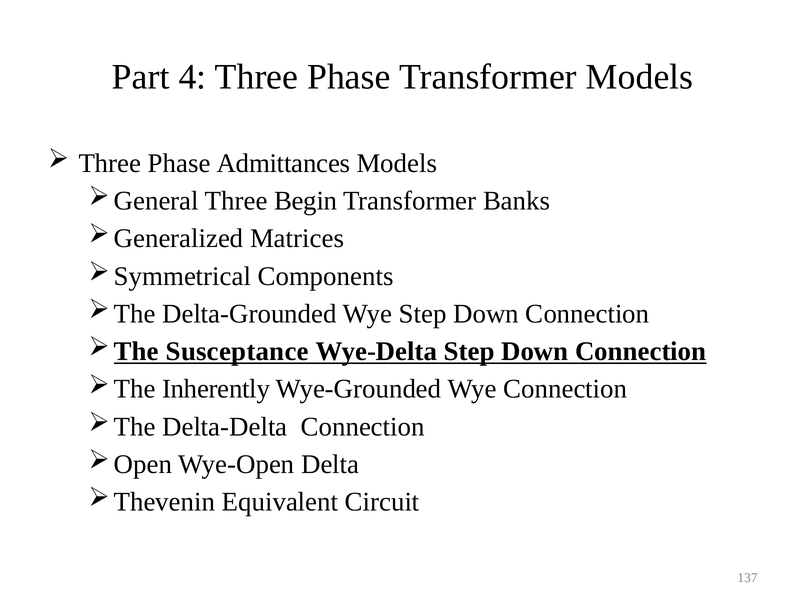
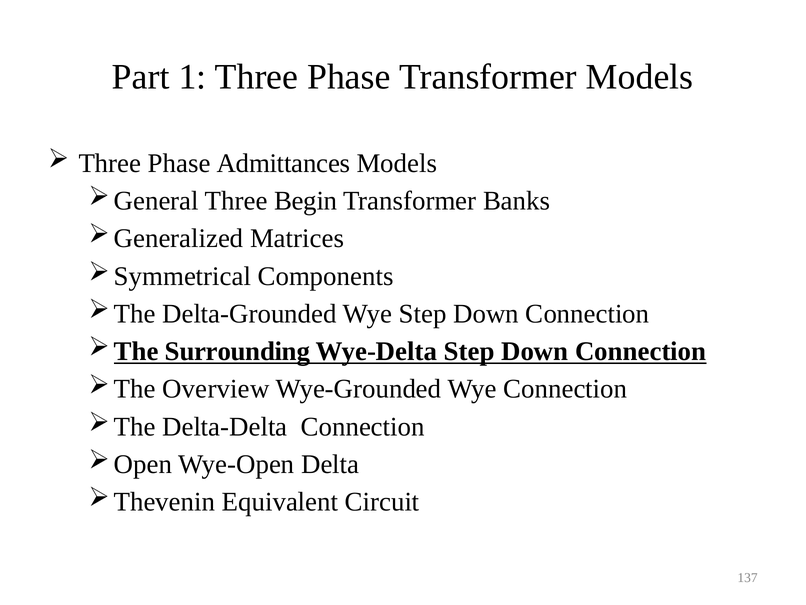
4: 4 -> 1 (192, 77)
Susceptance: Susceptance -> Surrounding (238, 351)
Inherently: Inherently -> Overview (216, 389)
